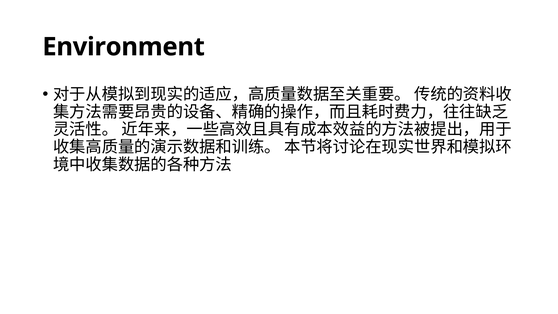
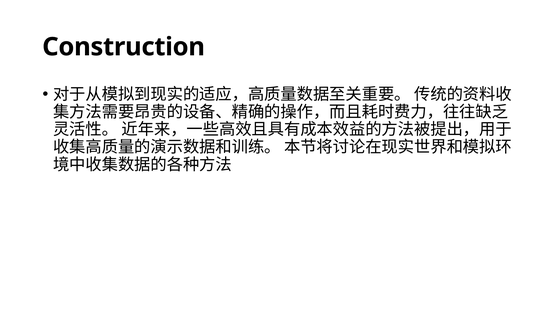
Environment: Environment -> Construction (124, 47)
